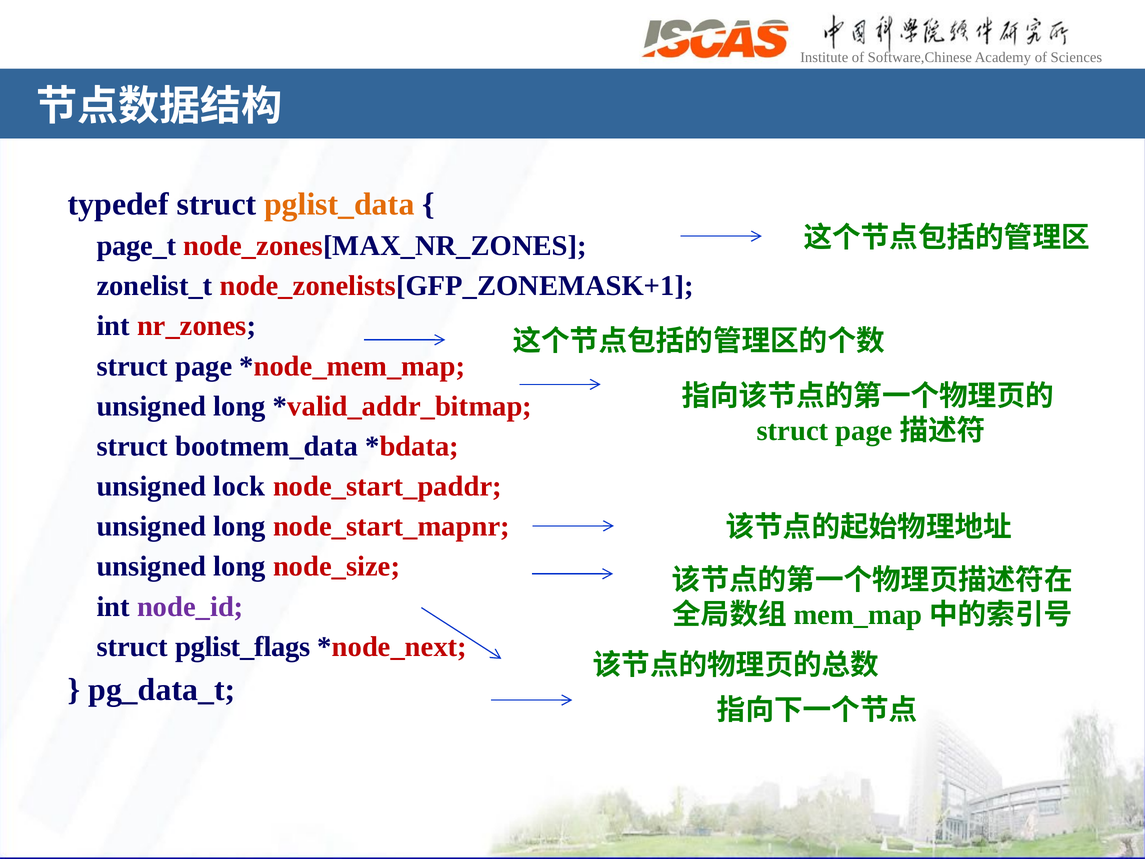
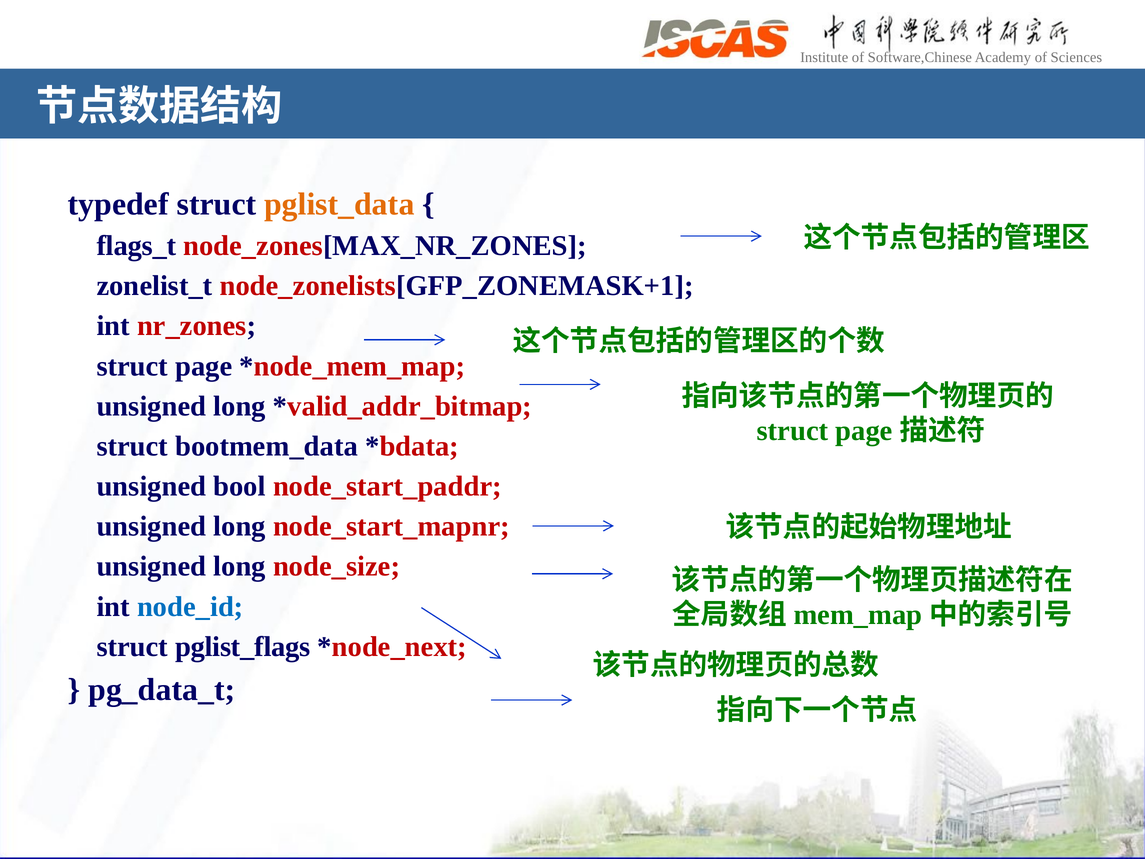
page_t: page_t -> flags_t (136, 246)
lock: lock -> bool (239, 486)
node_id colour: purple -> blue (190, 606)
